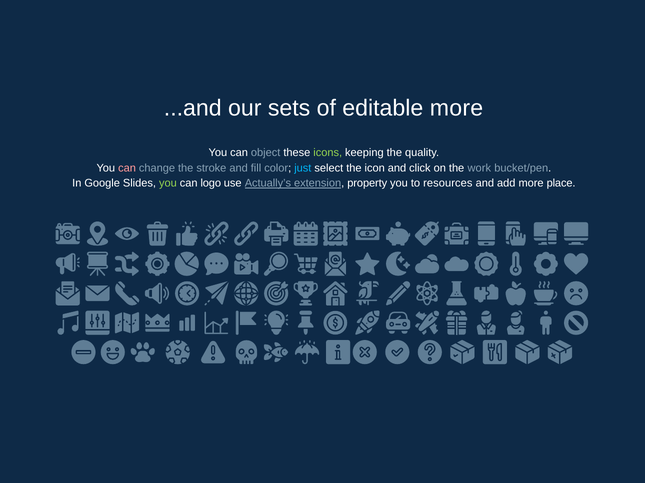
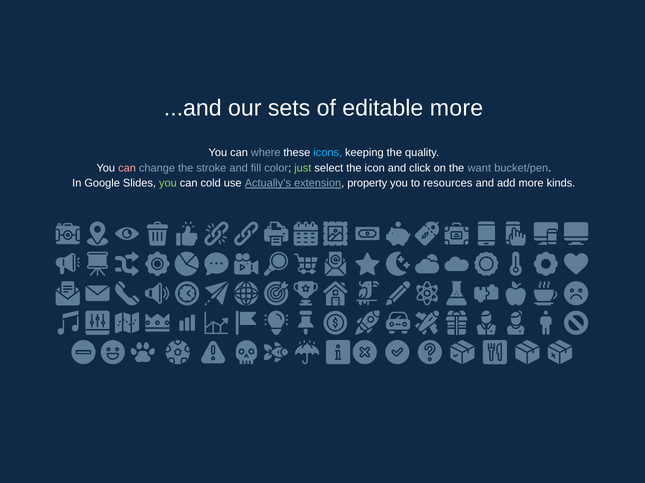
object: object -> where (266, 153)
icons colour: light green -> light blue (328, 153)
just colour: light blue -> light green (303, 168)
work: work -> want (479, 168)
logo: logo -> cold (211, 183)
place: place -> kinds (561, 183)
